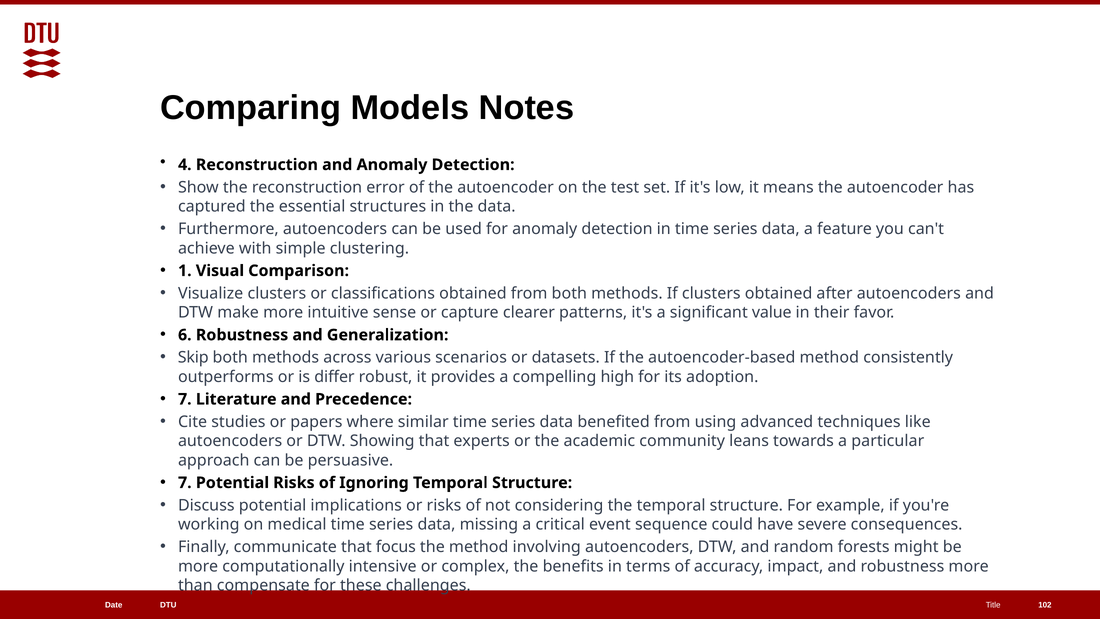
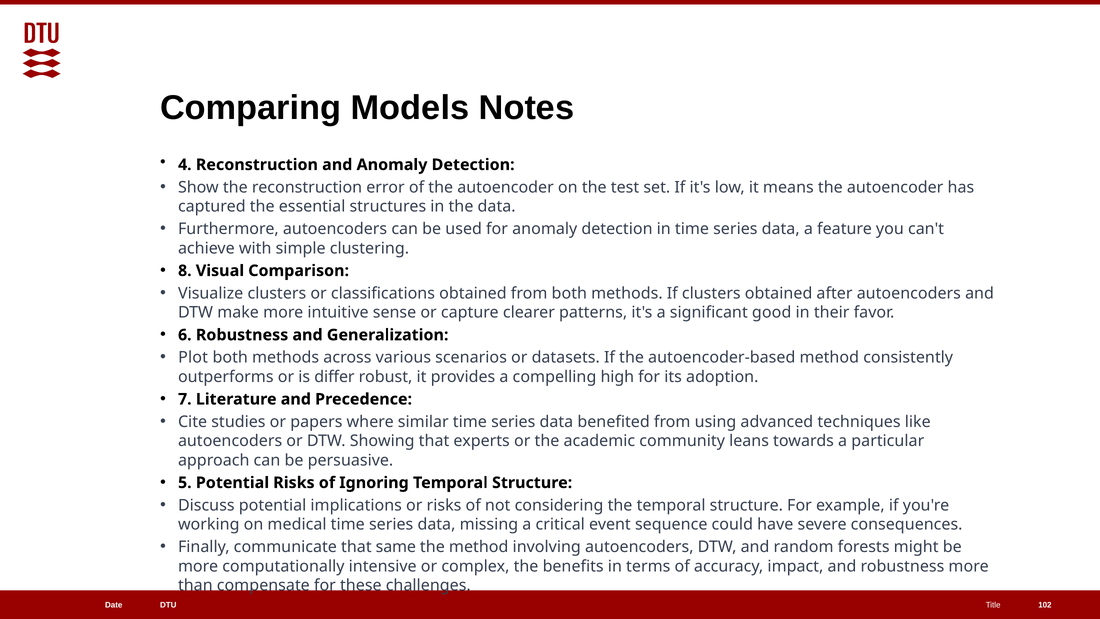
1: 1 -> 8 (185, 271)
value: value -> good (772, 312)
Skip: Skip -> Plot (193, 357)
7: 7 -> 5 (185, 483)
focus: focus -> same (396, 547)
